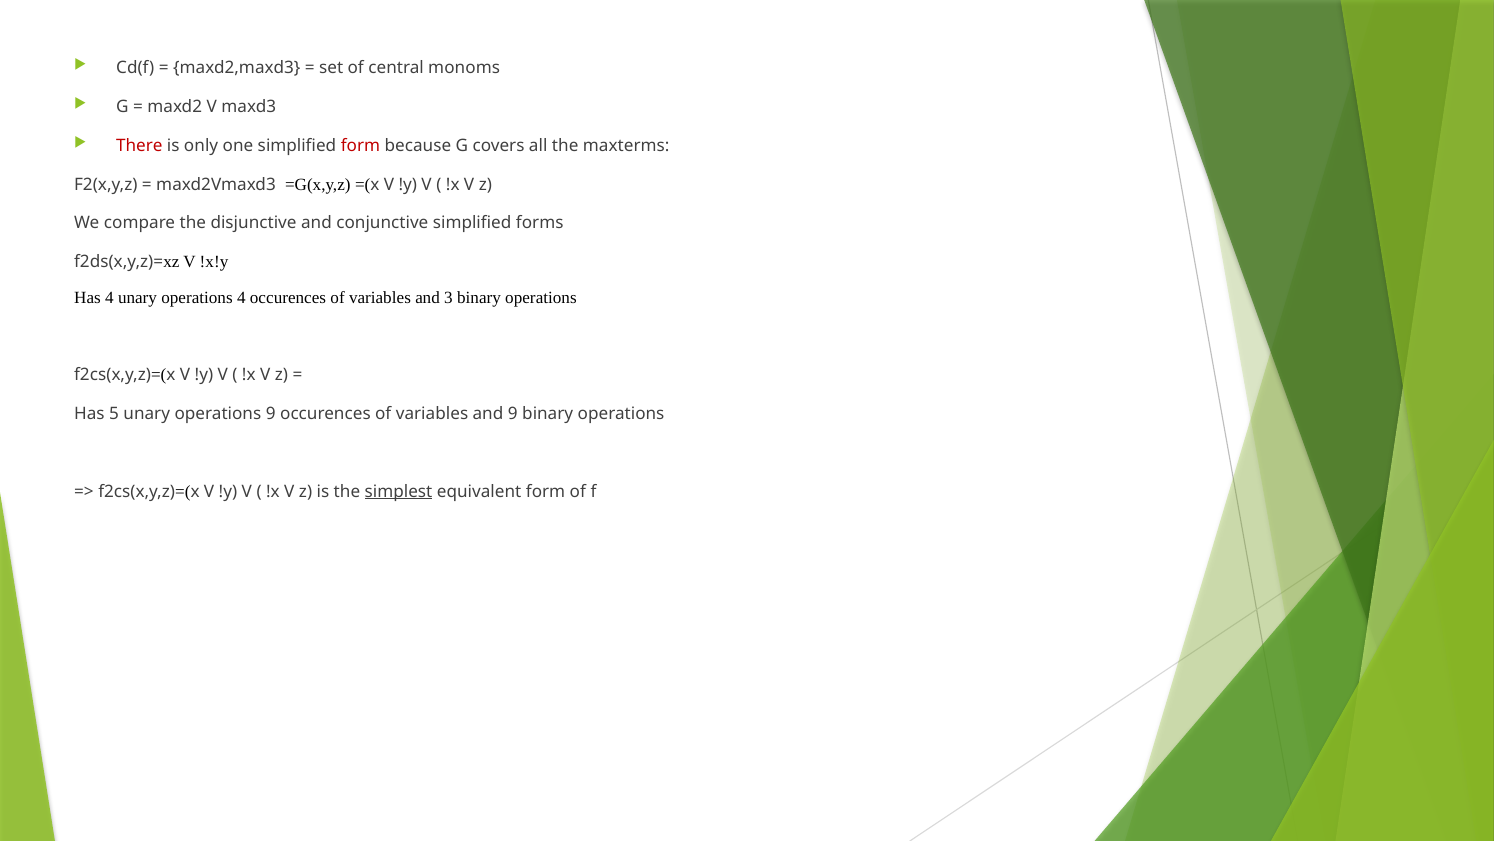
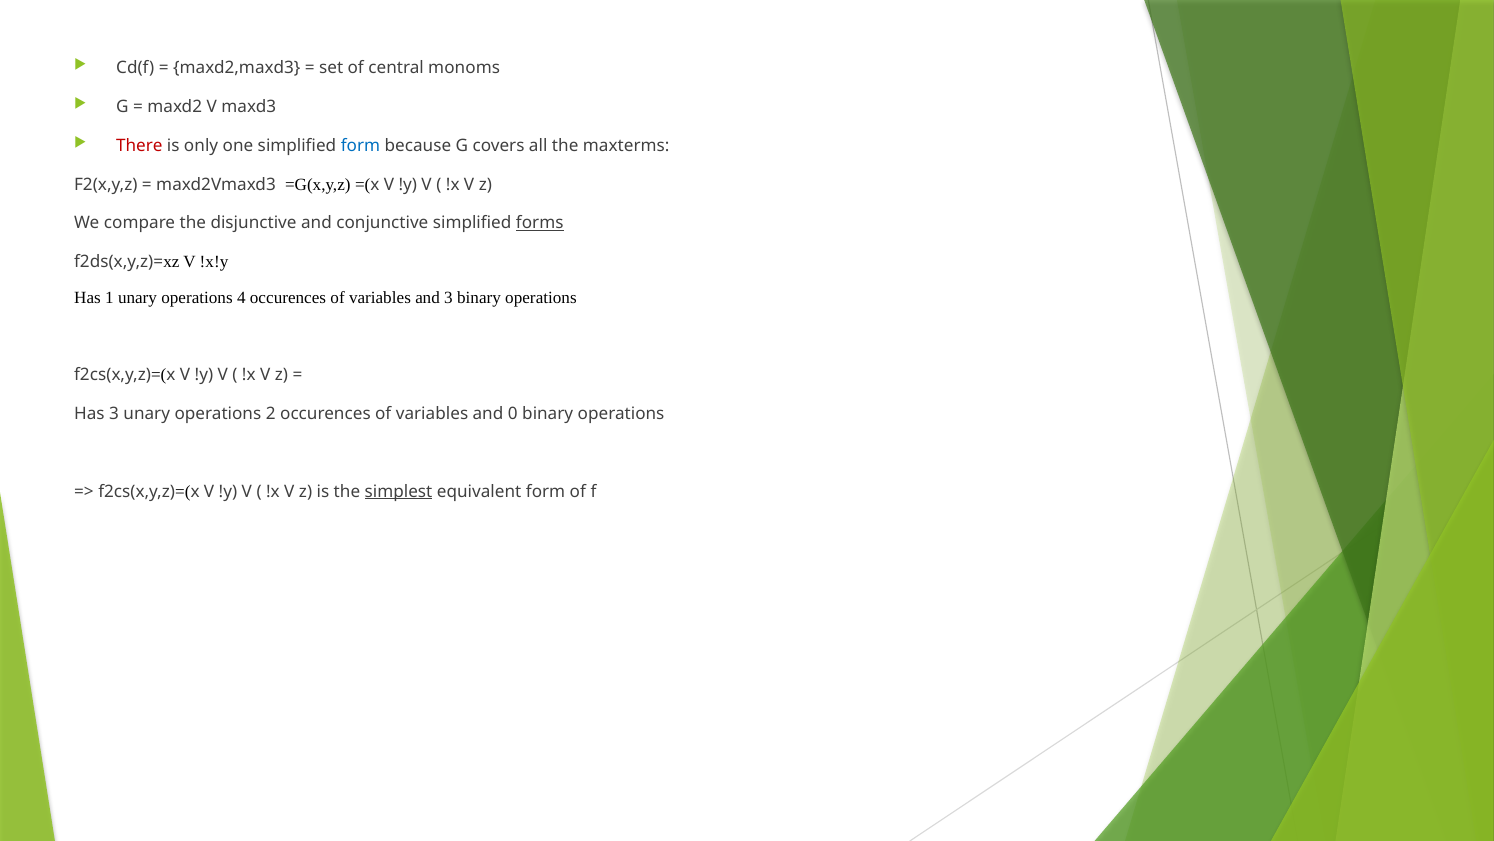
form colour: red -> blue (360, 145)
forms underline: none -> present (540, 223)
Has 4: 4 -> 1 (109, 298)
Has 5: 5 -> 3 (114, 413)
operations 9: 9 -> 2 (271, 413)
and 9: 9 -> 0 (513, 413)
